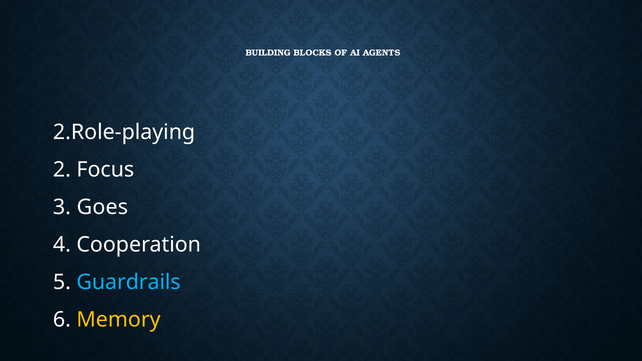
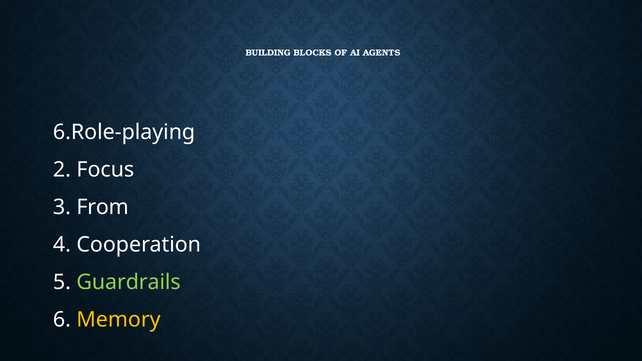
2.Role-playing: 2.Role-playing -> 6.Role-playing (124, 132)
Goes: Goes -> From (103, 207)
Guardrails colour: light blue -> light green (129, 282)
